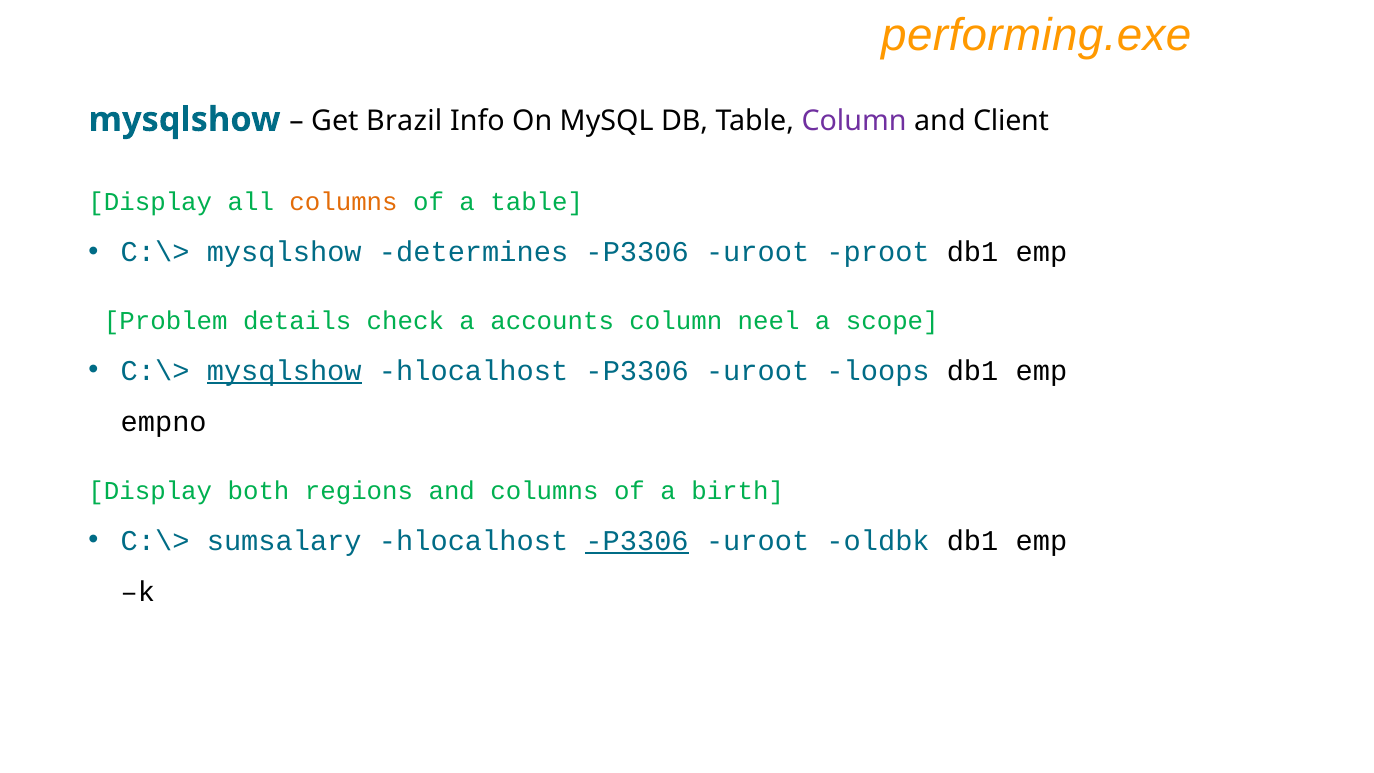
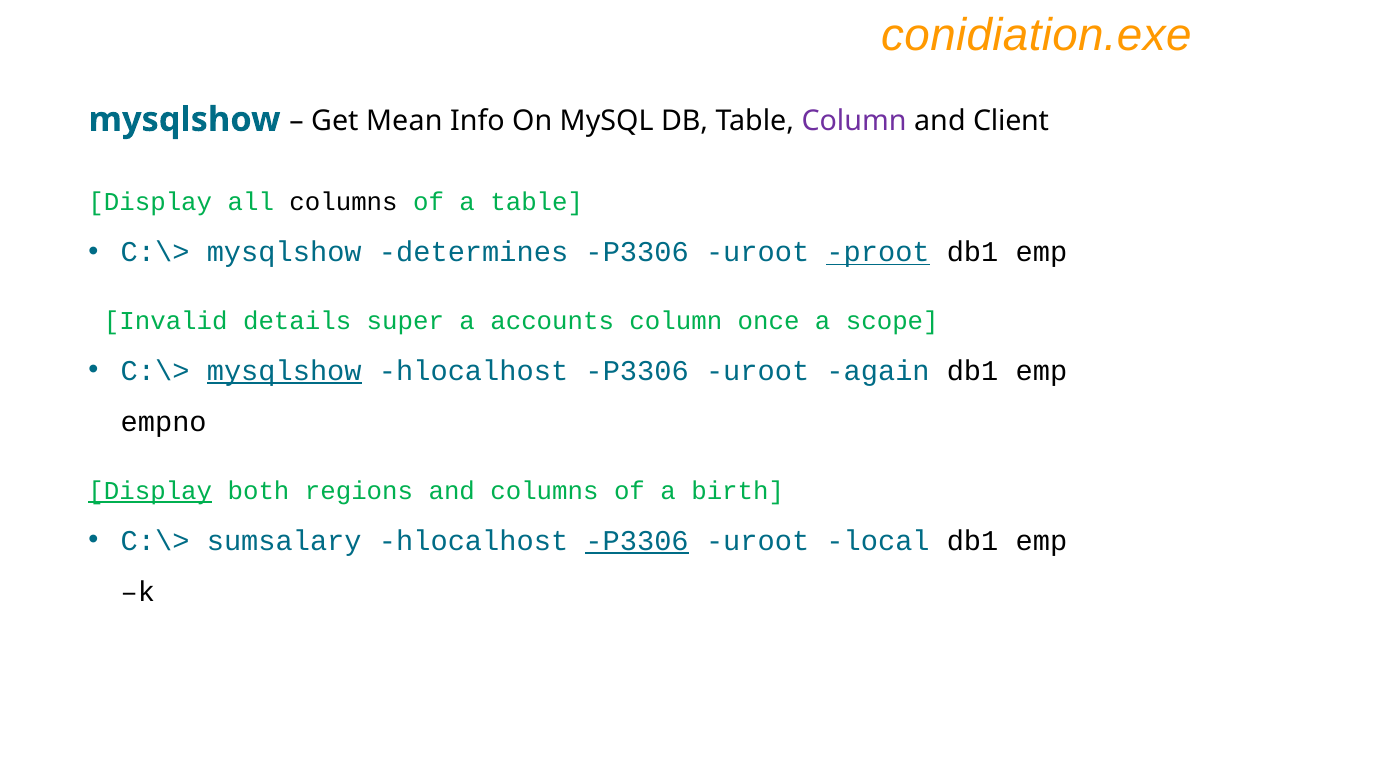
performing.exe: performing.exe -> conidiation.exe (1036, 36)
Brazil: Brazil -> Mean (404, 121)
columns colour: orange -> black (344, 202)
proot underline: none -> present (878, 252)
Problem: Problem -> Invalid (166, 321)
check: check -> super (405, 321)
neel: neel -> once (769, 321)
loops: loops -> again (878, 371)
Display underline: none -> present (150, 491)
oldbk: oldbk -> local (878, 541)
